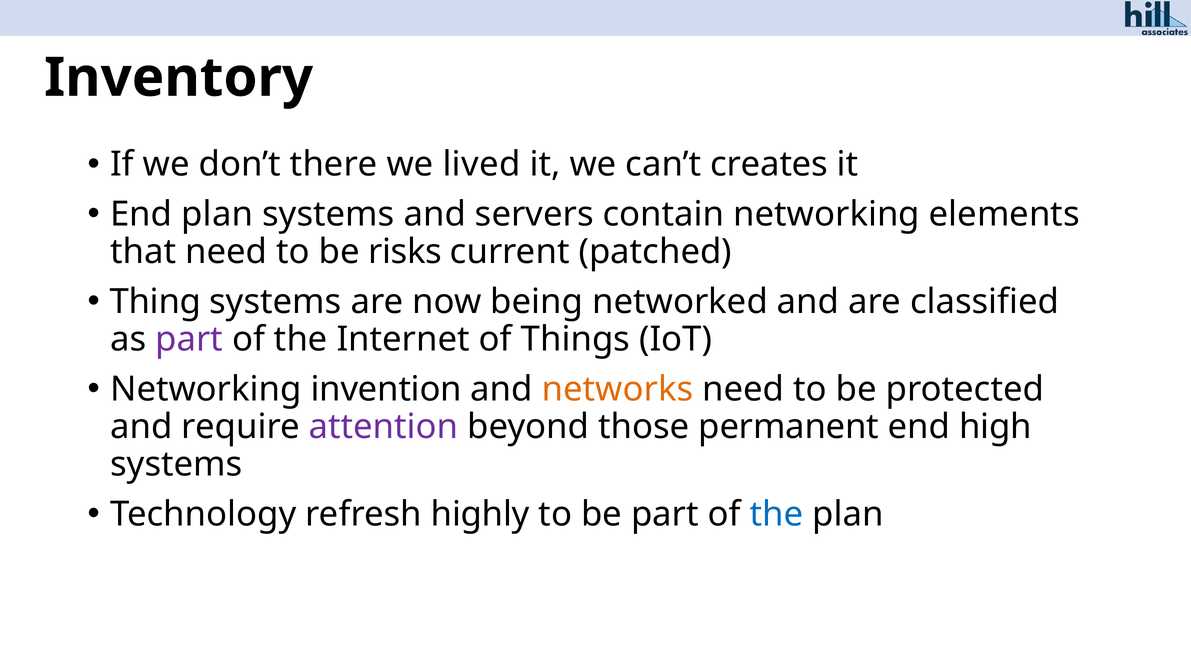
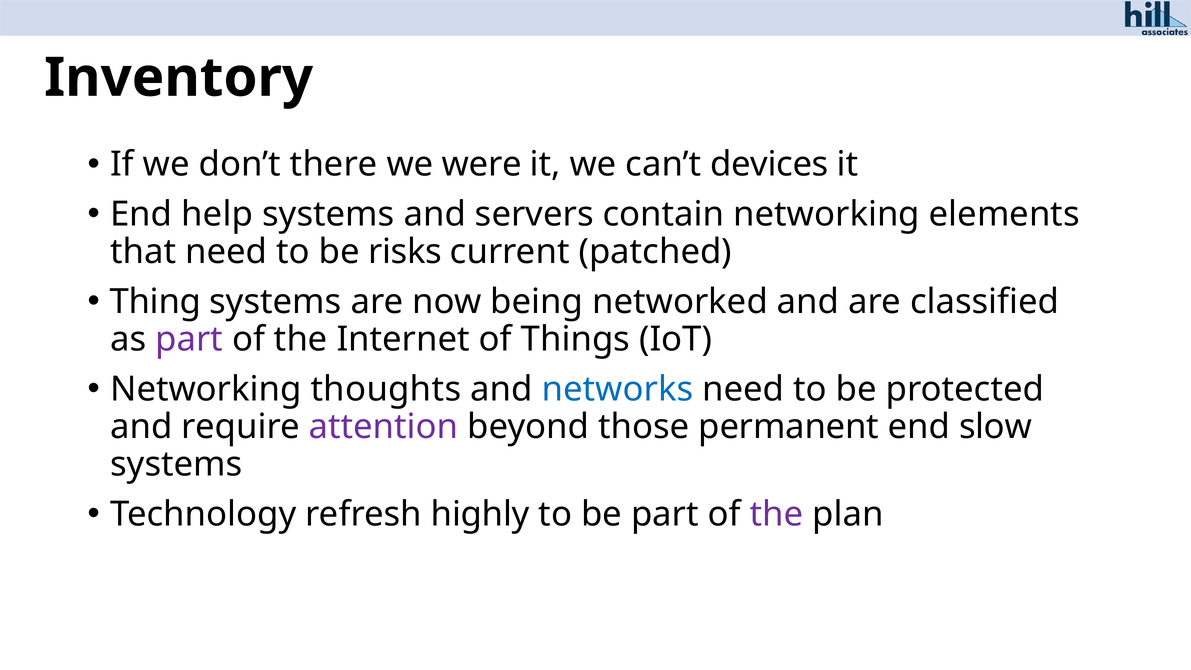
lived: lived -> were (482, 164)
creates: creates -> devices (769, 164)
End plan: plan -> help (217, 214)
invention: invention -> thoughts (386, 389)
networks colour: orange -> blue (618, 389)
high: high -> slow (995, 427)
the colour: blue -> purple (777, 514)
